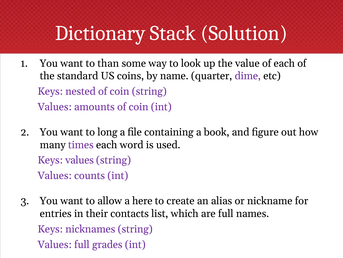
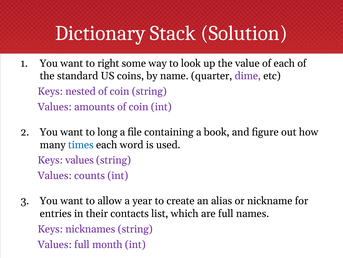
than: than -> right (108, 63)
times colour: purple -> blue (81, 144)
here: here -> year (142, 200)
grades: grades -> month (107, 244)
